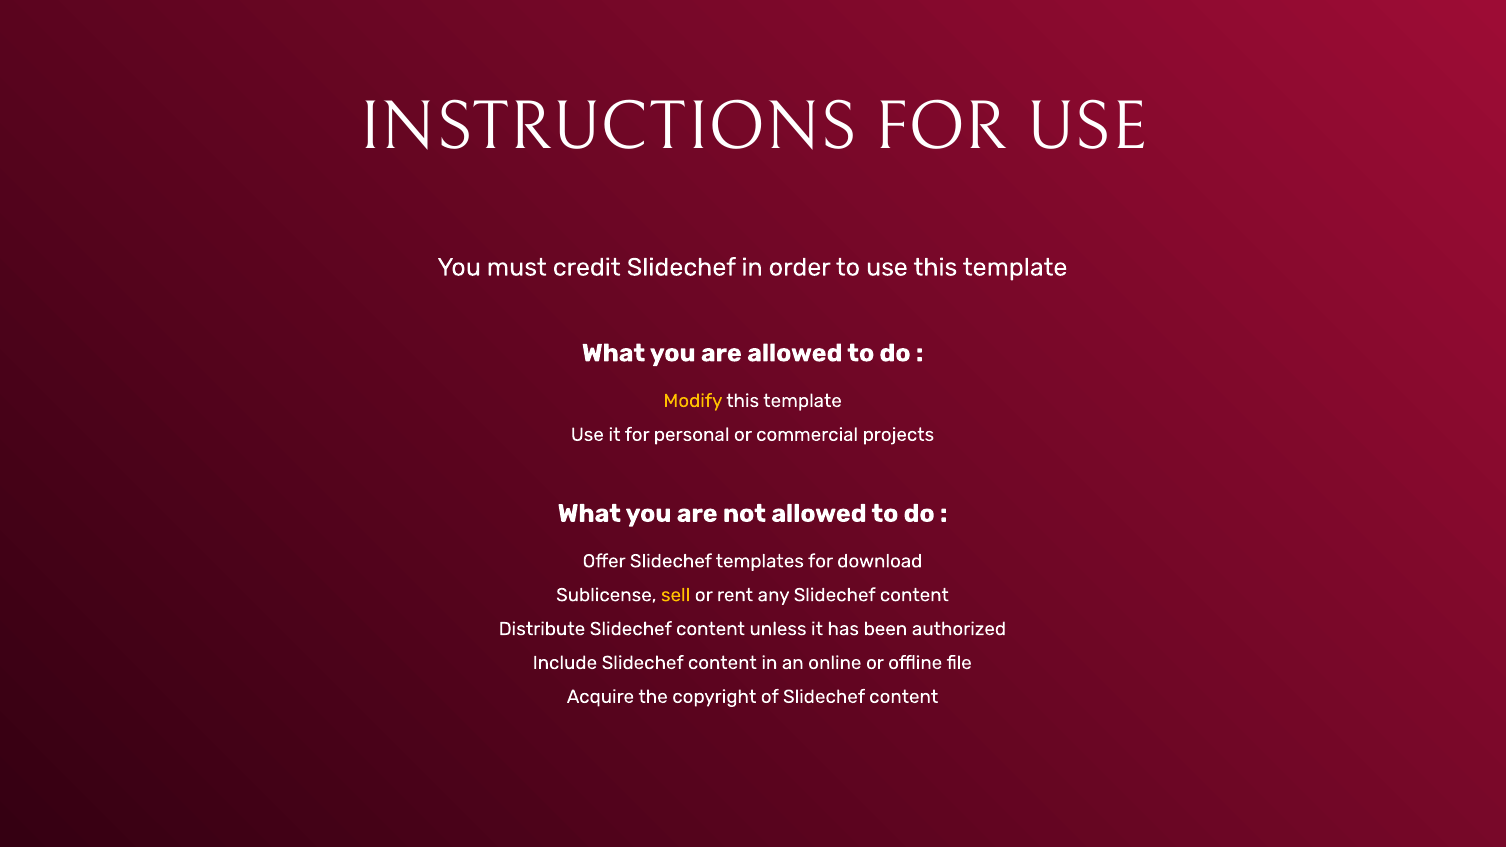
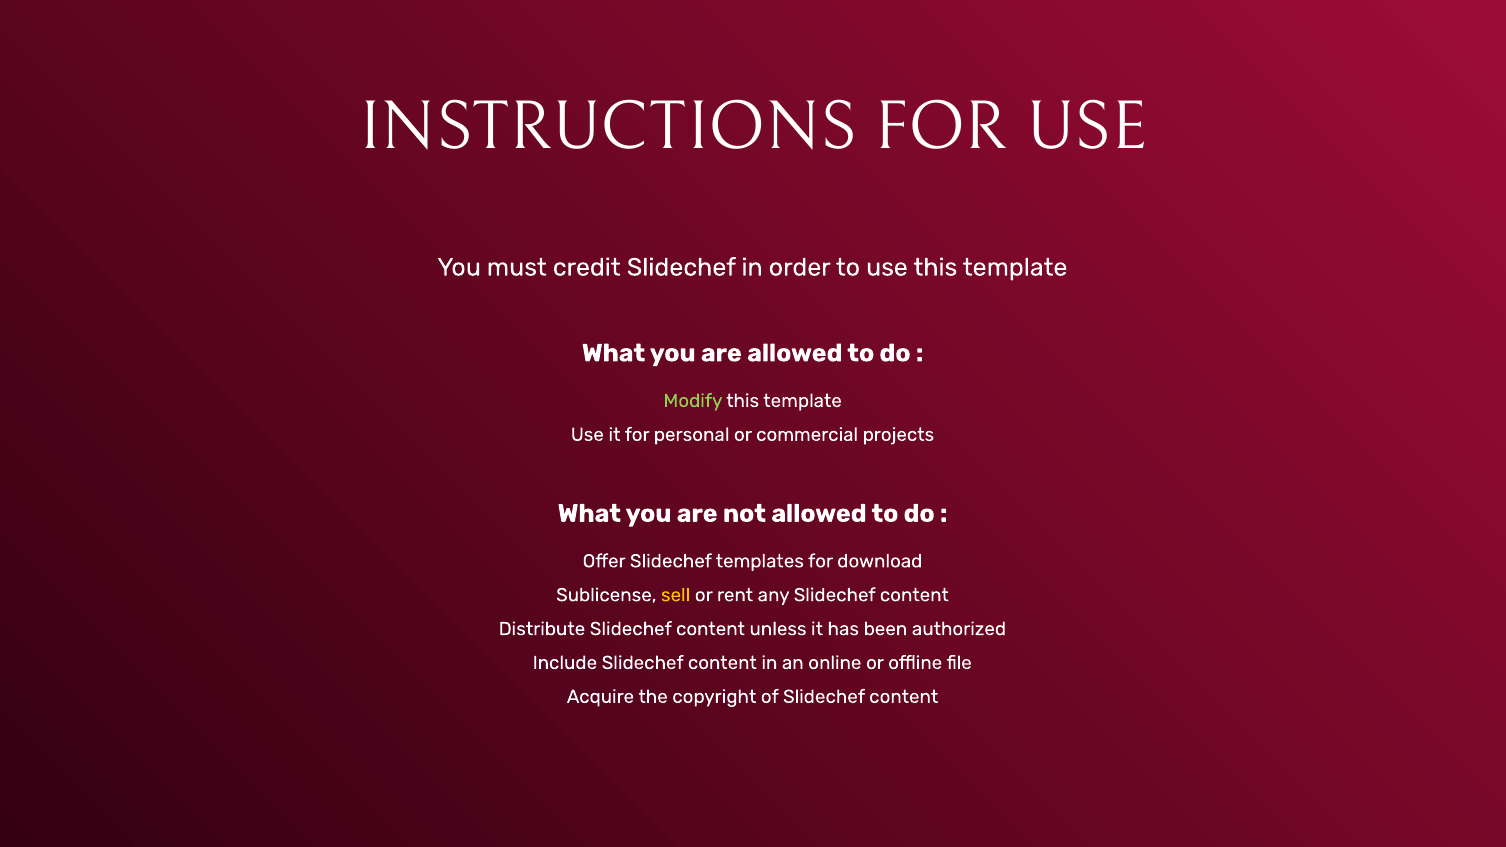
Modify colour: yellow -> light green (693, 401)
